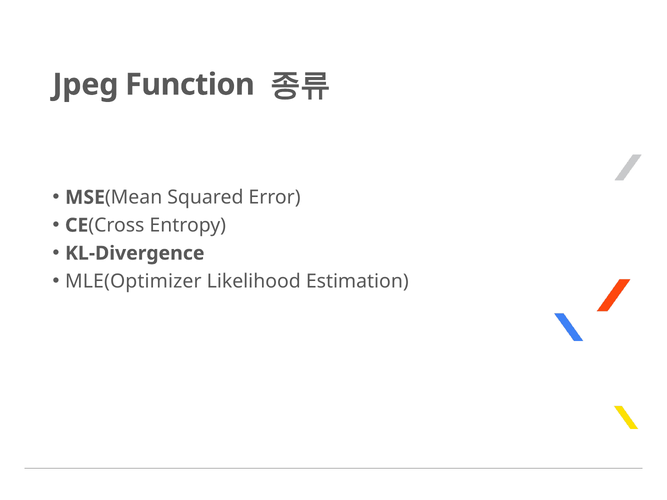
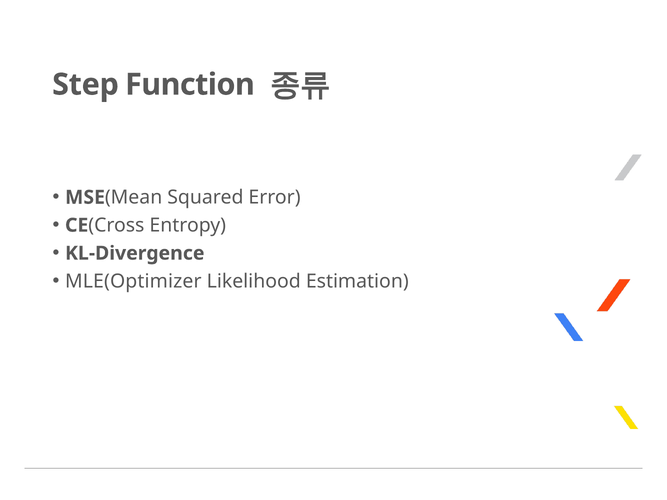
Jpeg: Jpeg -> Step (85, 85)
